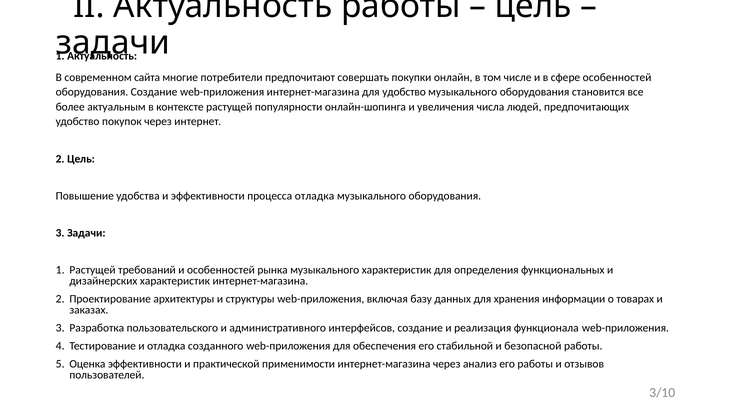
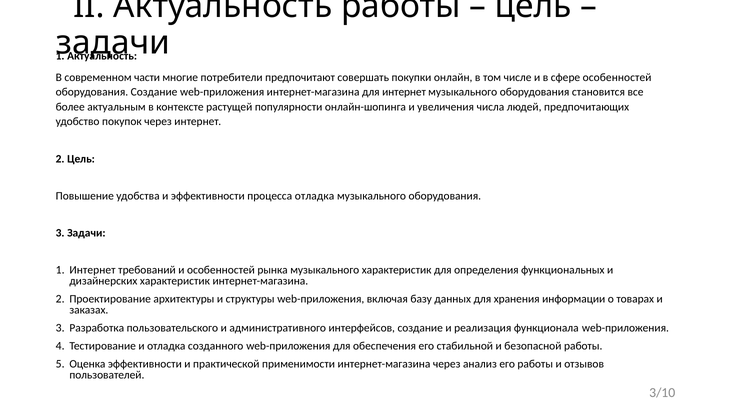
сайта: сайта -> части (147, 77)
для удобство: удобство -> интернет (404, 92)
1 Растущей: Растущей -> Интернет (93, 270)
